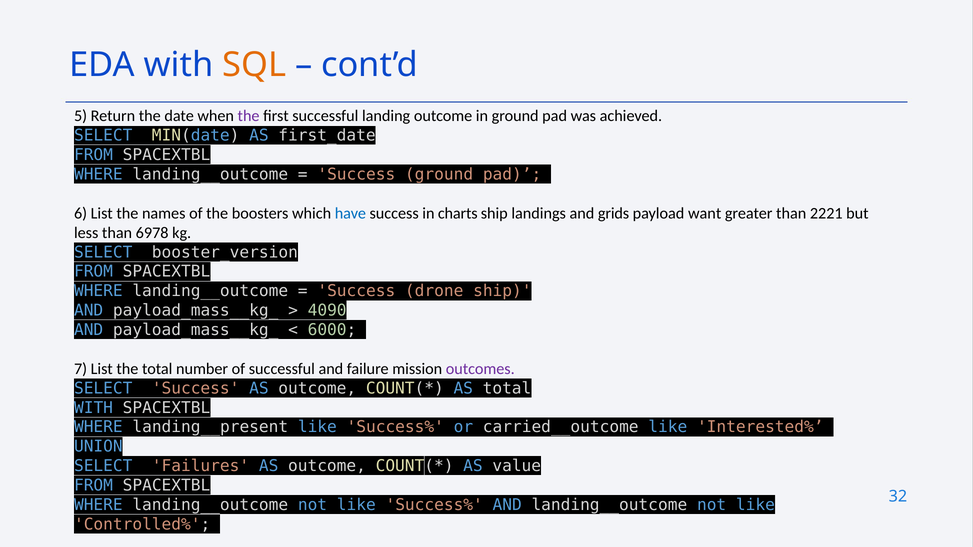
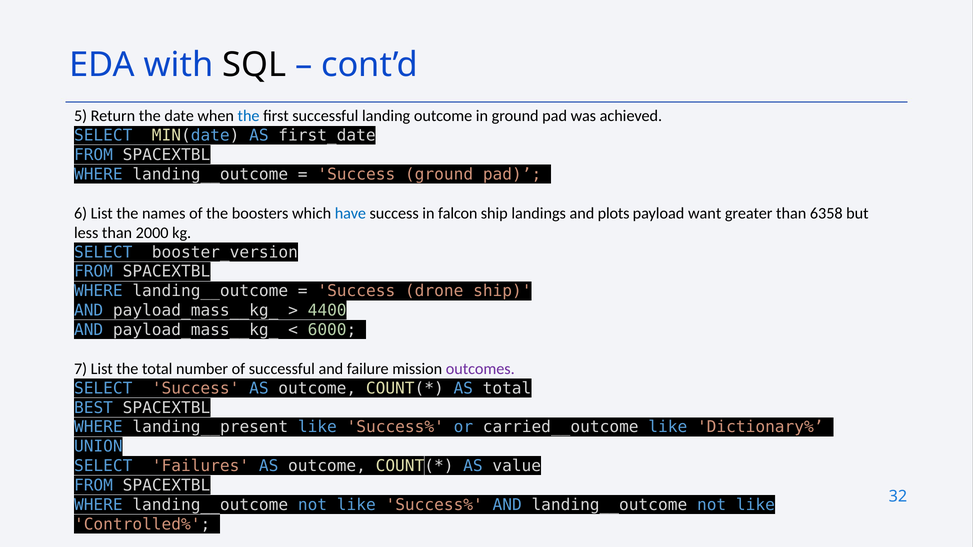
SQL colour: orange -> black (254, 65)
the colour: purple -> blue (249, 116)
charts: charts -> falcon (458, 213)
grids: grids -> plots (614, 213)
2221: 2221 -> 6358 (826, 213)
6978: 6978 -> 2000 (152, 233)
4090: 4090 -> 4400 (327, 311)
WITH: WITH -> BEST (94, 408)
Interested%: Interested% -> Dictionary% (760, 427)
